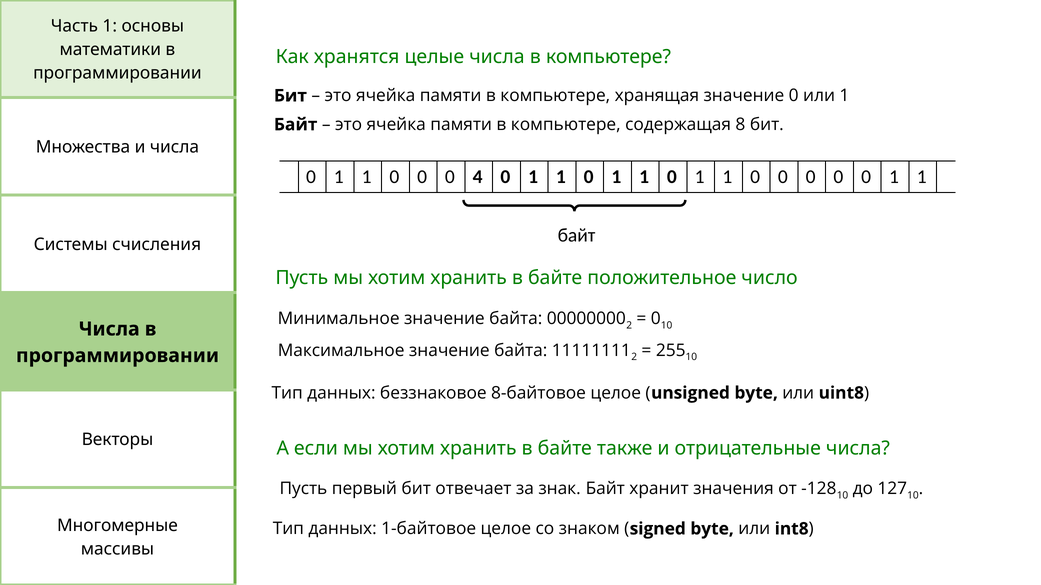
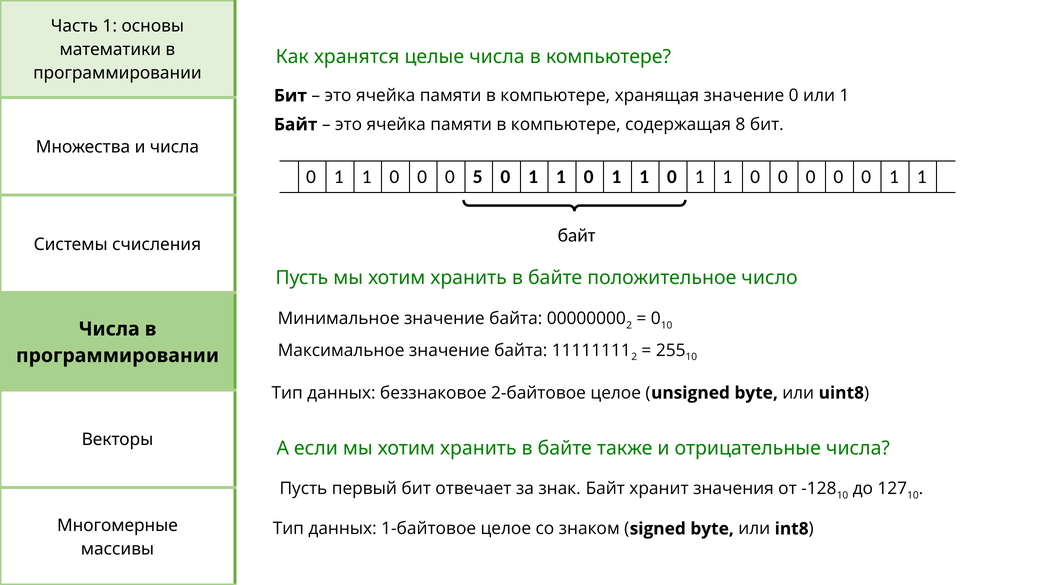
4: 4 -> 5 (478, 177)
8-байтовое: 8-байтовое -> 2-байтовое (539, 393)
